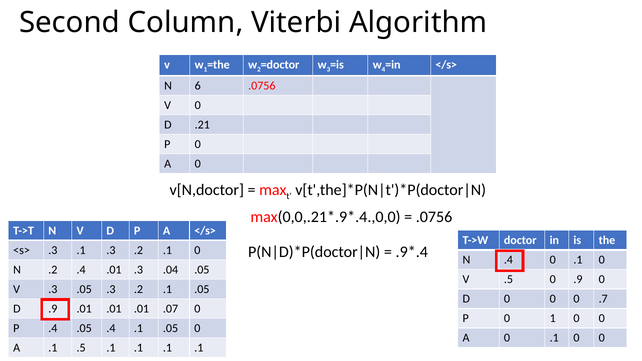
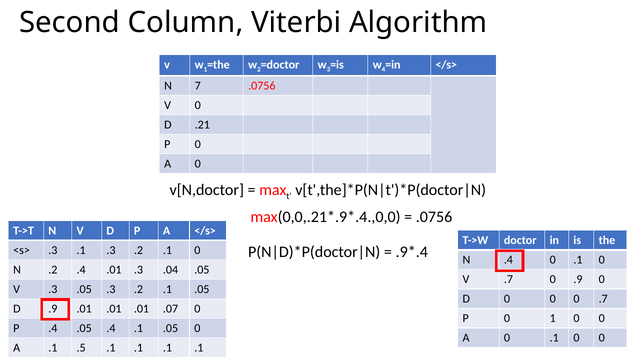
6: 6 -> 7 (198, 86)
V .5: .5 -> .7 (508, 279)
